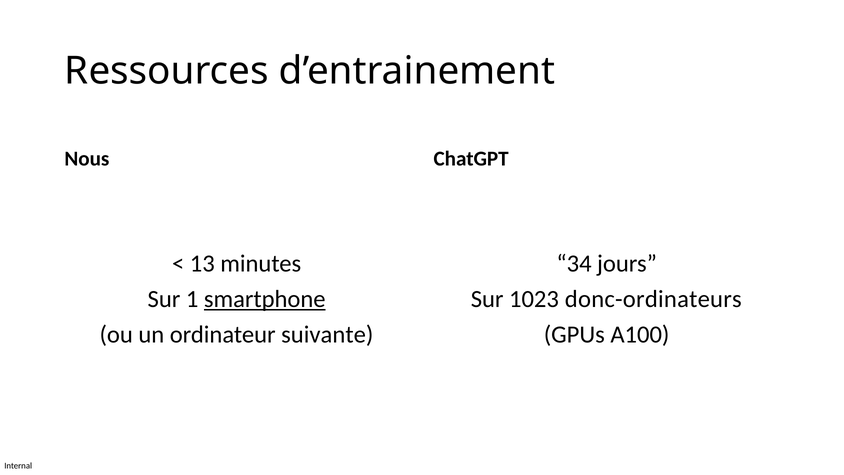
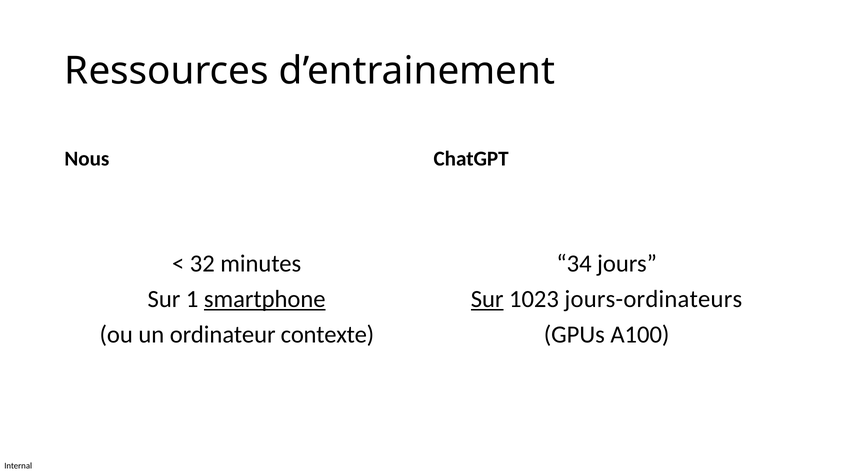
13: 13 -> 32 (202, 263)
Sur underline: none -> present (487, 299)
donc-ordinateurs: donc-ordinateurs -> jours-ordinateurs (653, 299)
suivante: suivante -> contexte (327, 334)
